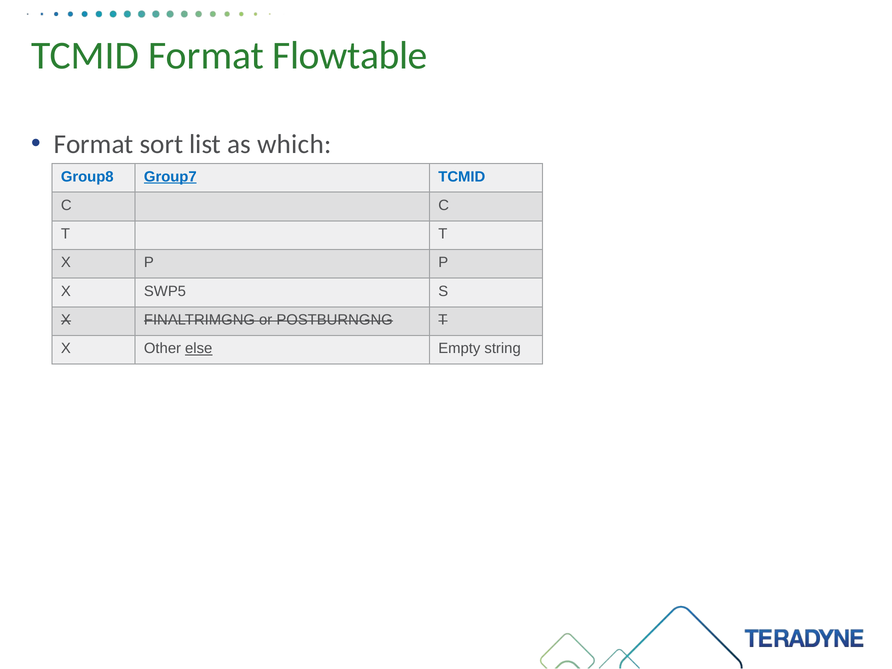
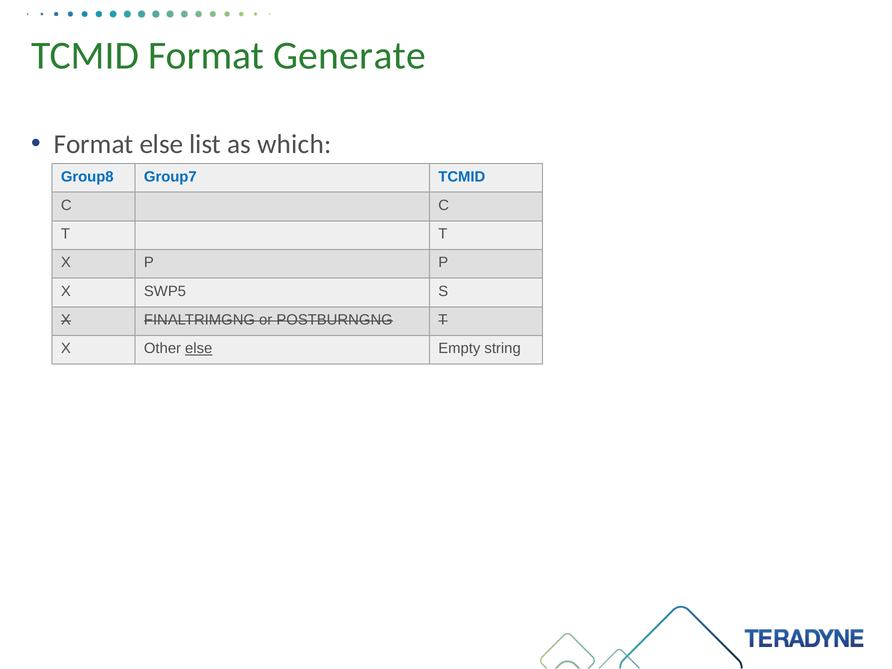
Flowtable: Flowtable -> Generate (350, 56)
Format sort: sort -> else (161, 144)
Group7 underline: present -> none (170, 177)
